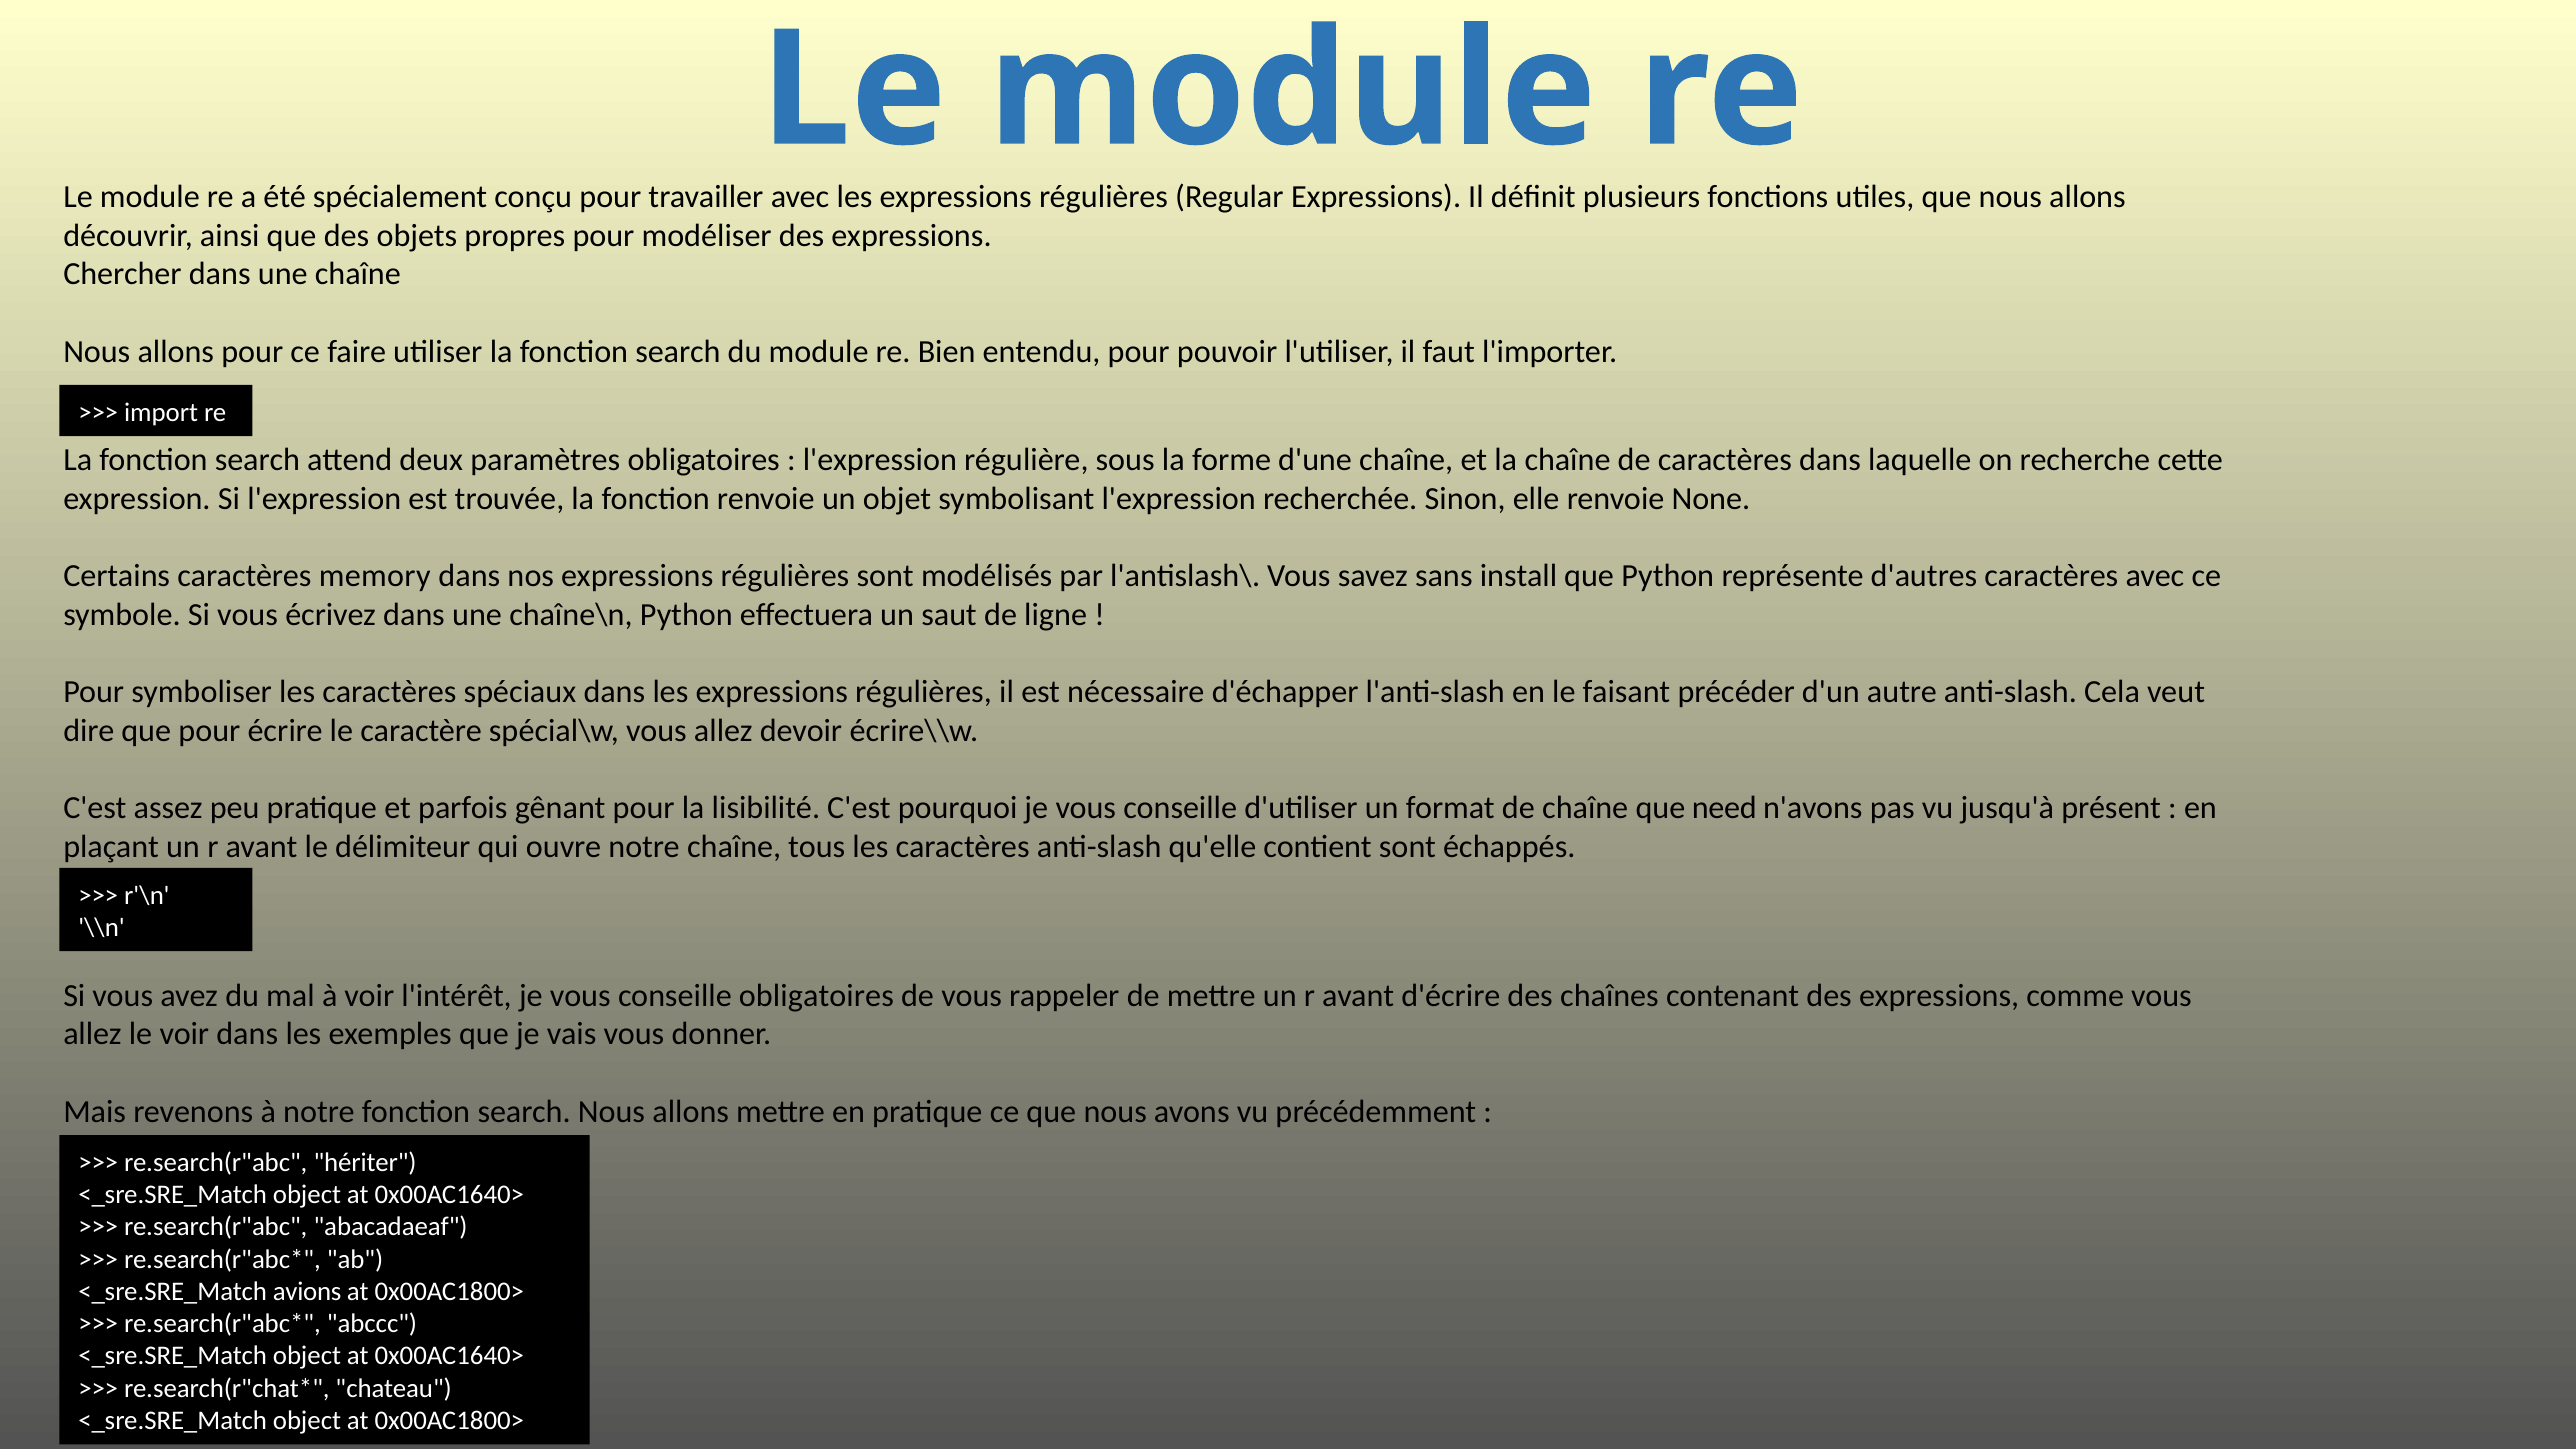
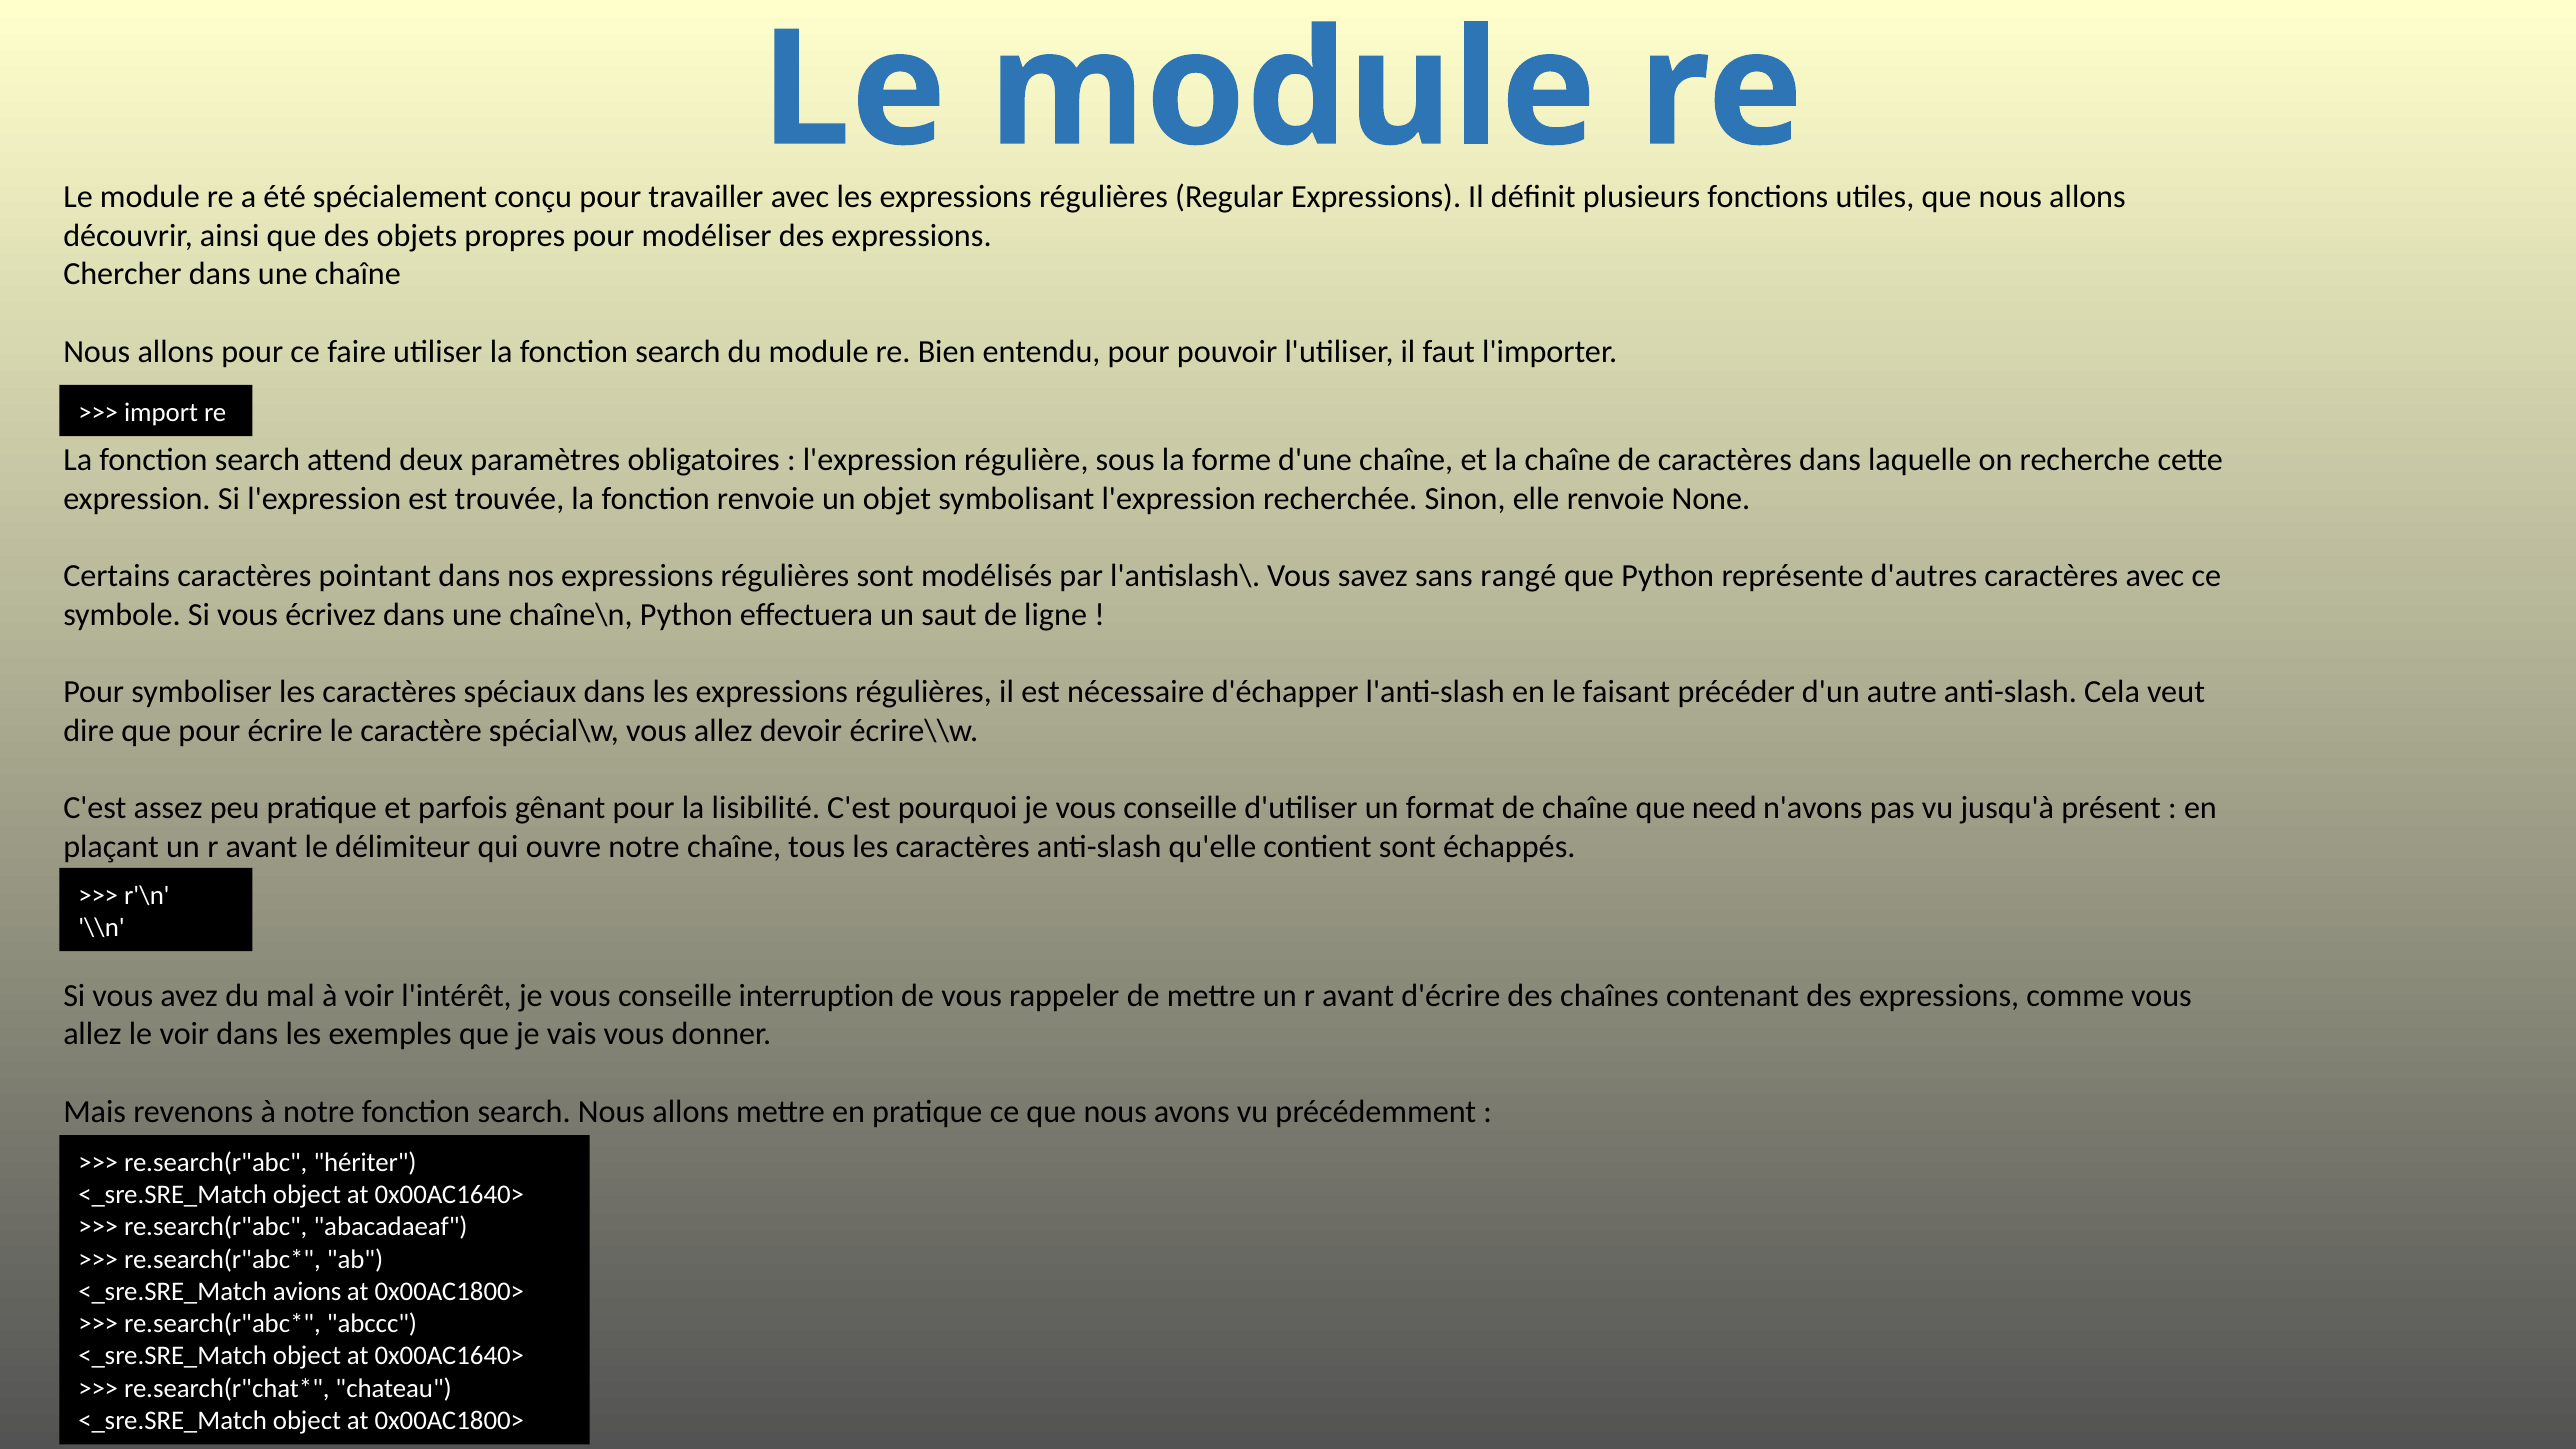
memory: memory -> pointant (375, 576)
install: install -> rangé (1518, 576)
conseille obligatoires: obligatoires -> interruption (817, 996)
